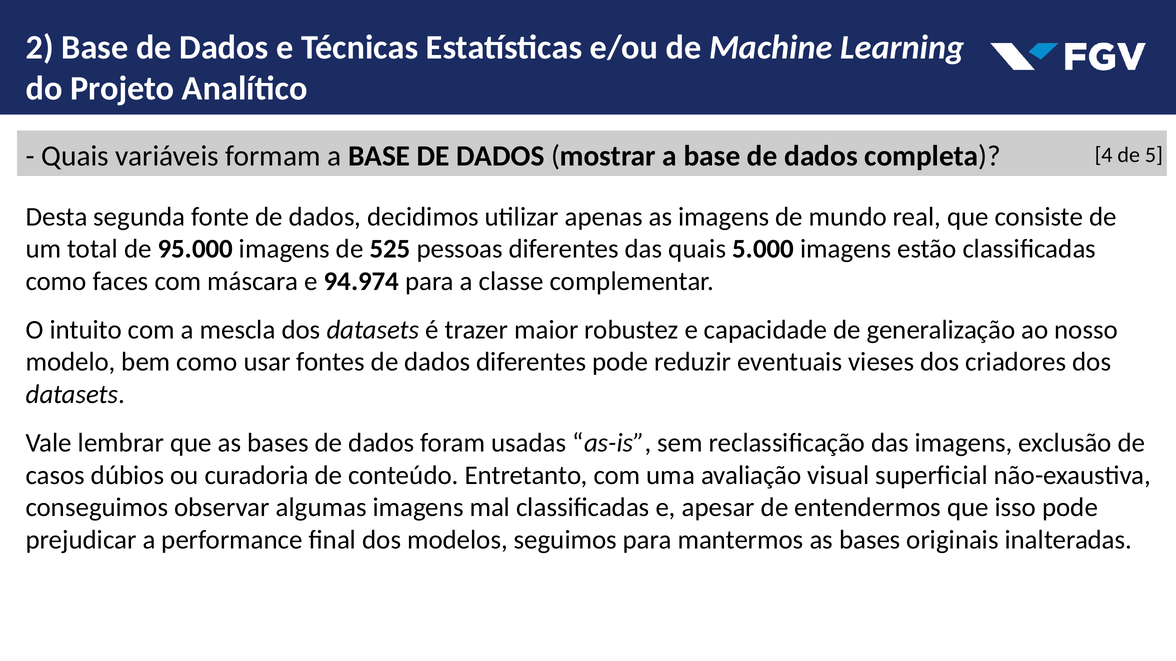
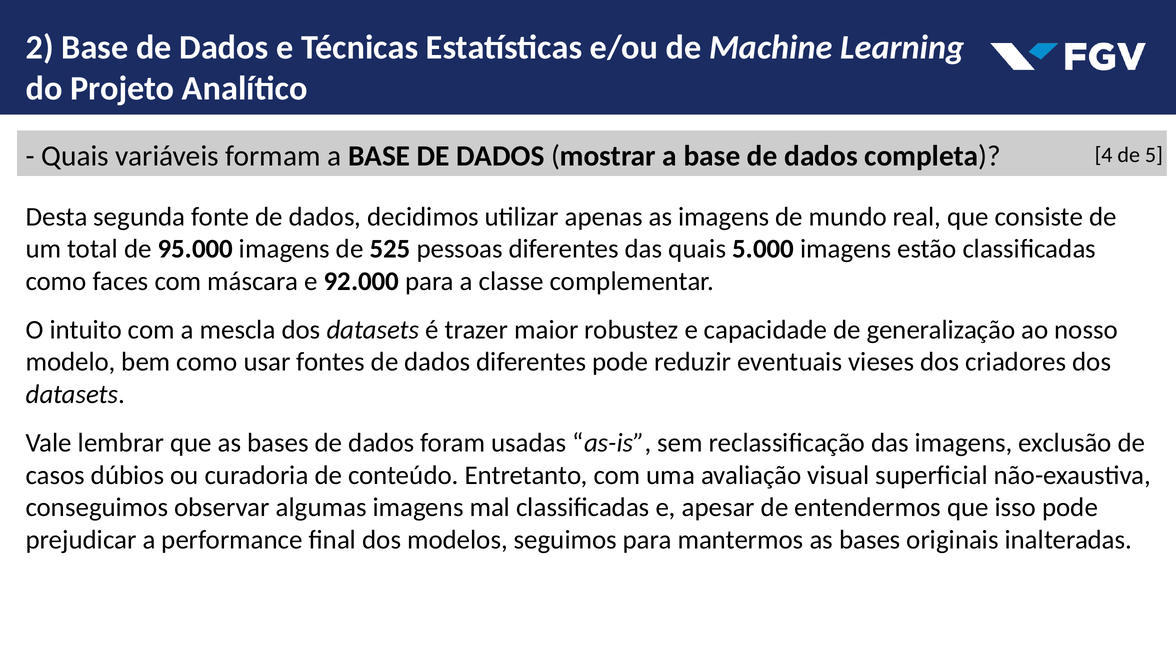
94.974: 94.974 -> 92.000 (361, 281)
